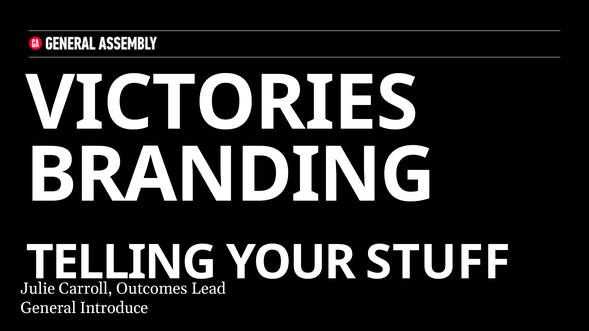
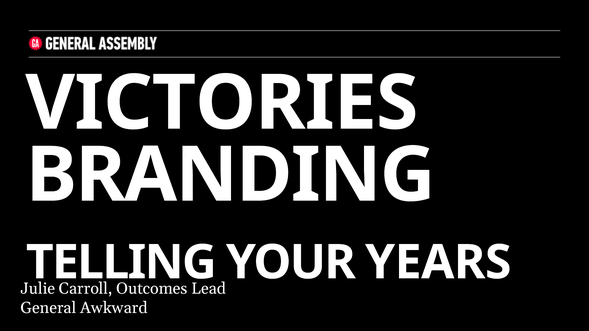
STUFF: STUFF -> YEARS (438, 262)
Introduce: Introduce -> Awkward (114, 308)
